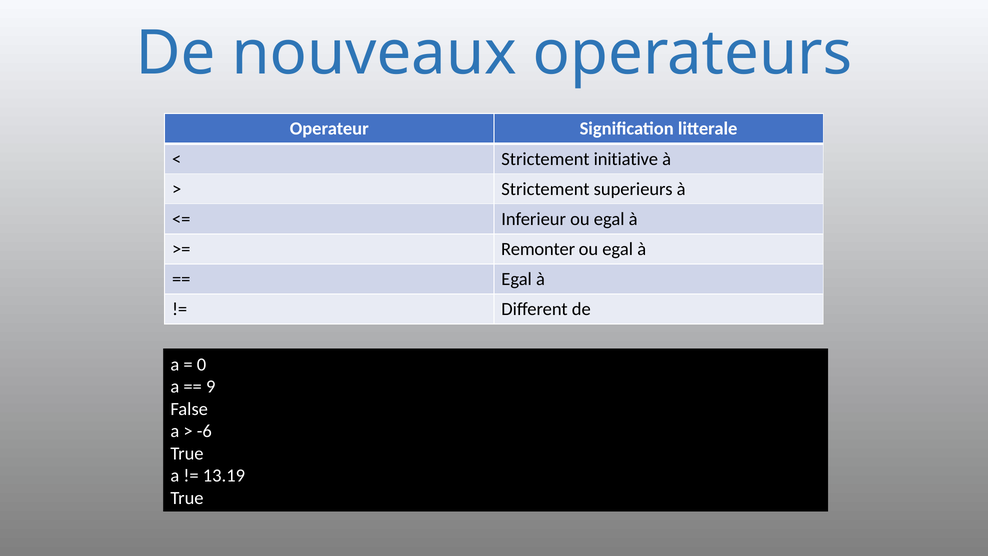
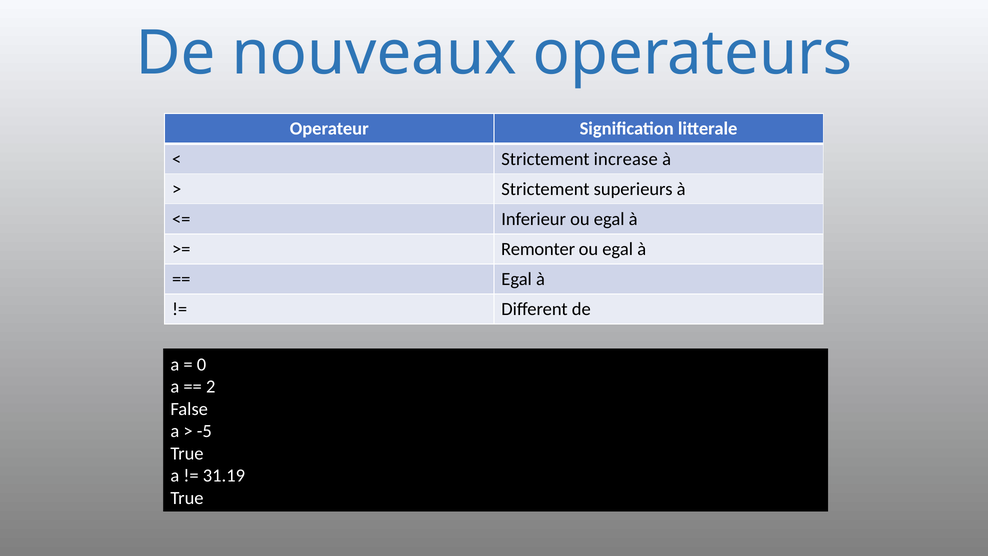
initiative: initiative -> increase (626, 159)
9: 9 -> 2 (211, 387)
-6: -6 -> -5 (204, 431)
13.19: 13.19 -> 31.19 (224, 476)
